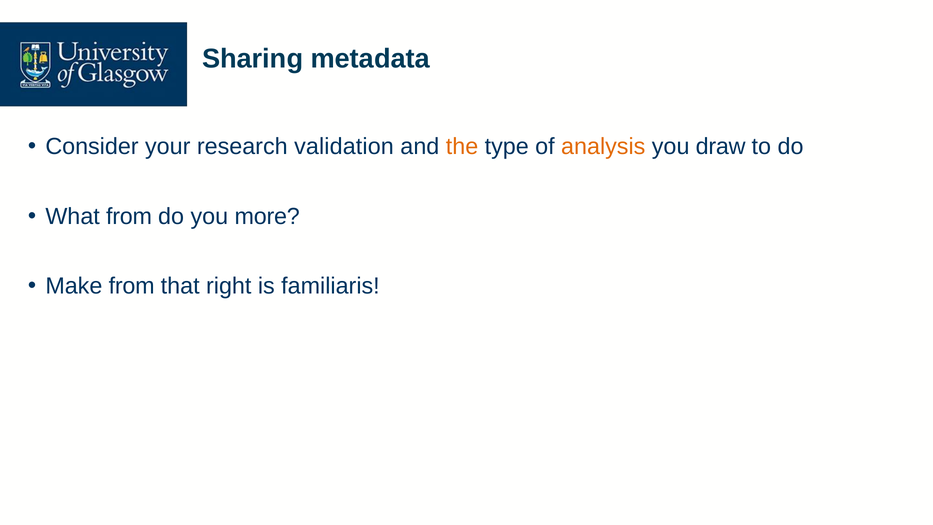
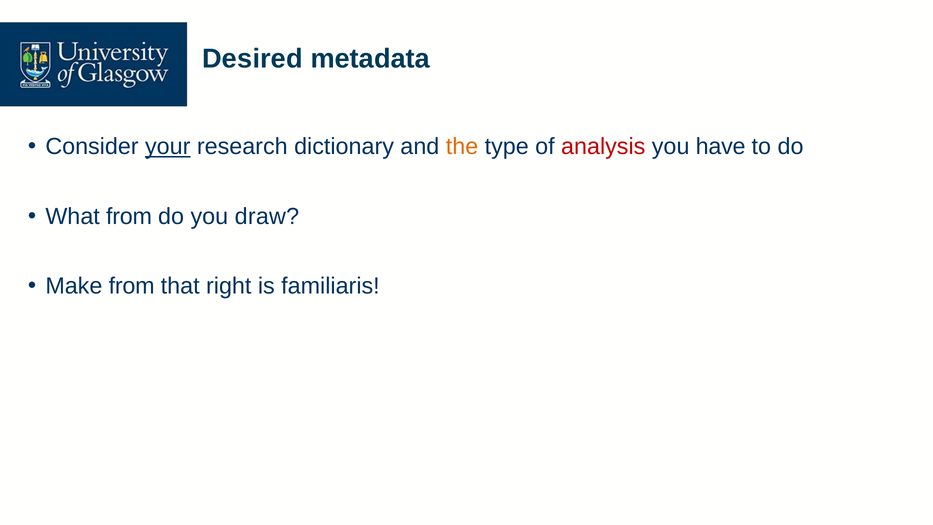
Sharing: Sharing -> Desired (252, 59)
your underline: none -> present (168, 146)
validation: validation -> dictionary (344, 146)
analysis colour: orange -> red (603, 146)
draw: draw -> have (721, 146)
more: more -> draw (267, 216)
